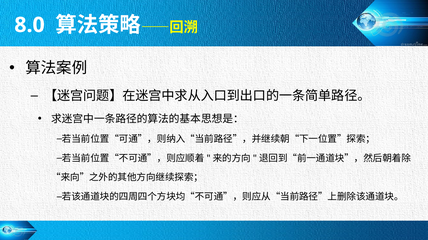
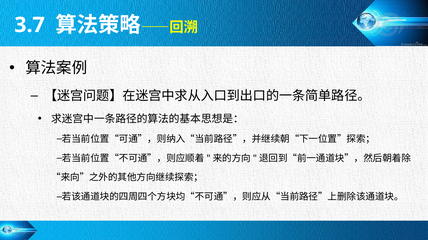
8.0: 8.0 -> 3.7 (30, 25)
